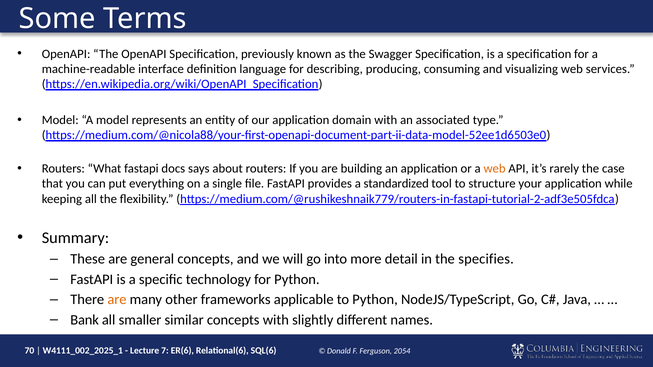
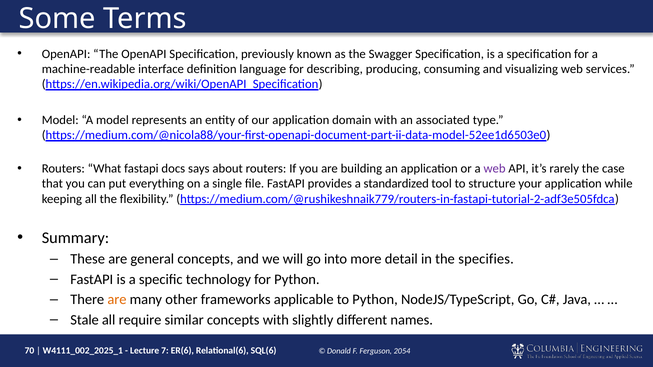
web colour: orange -> purple (495, 169)
Bank: Bank -> Stale (85, 320)
smaller: smaller -> require (140, 320)
